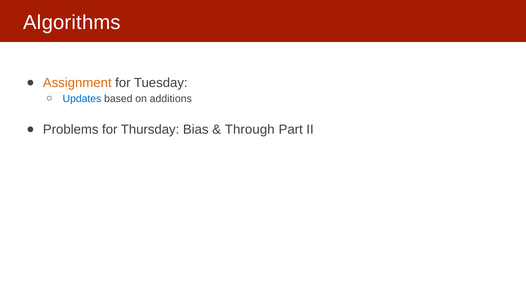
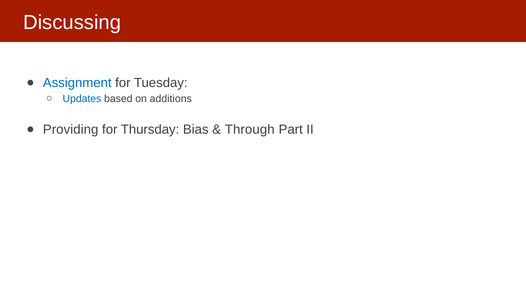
Algorithms: Algorithms -> Discussing (72, 23)
Assignment colour: orange -> blue (77, 83)
Problems: Problems -> Providing (71, 130)
